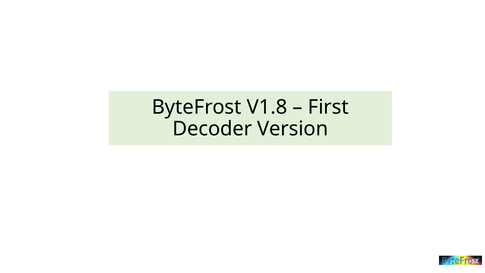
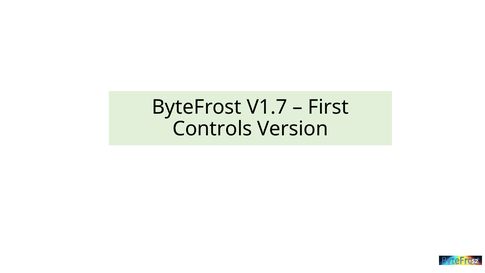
V1.8: V1.8 -> V1.7 (267, 107)
Decoder: Decoder -> Controls (212, 129)
